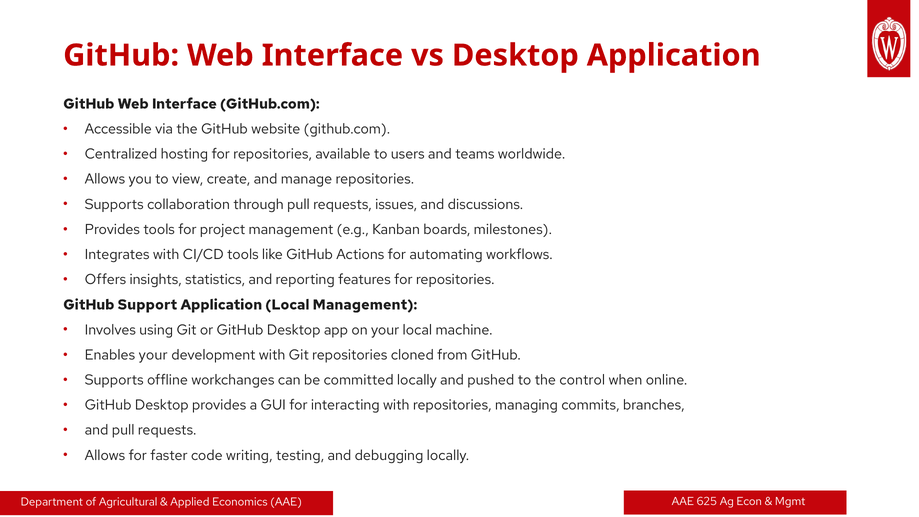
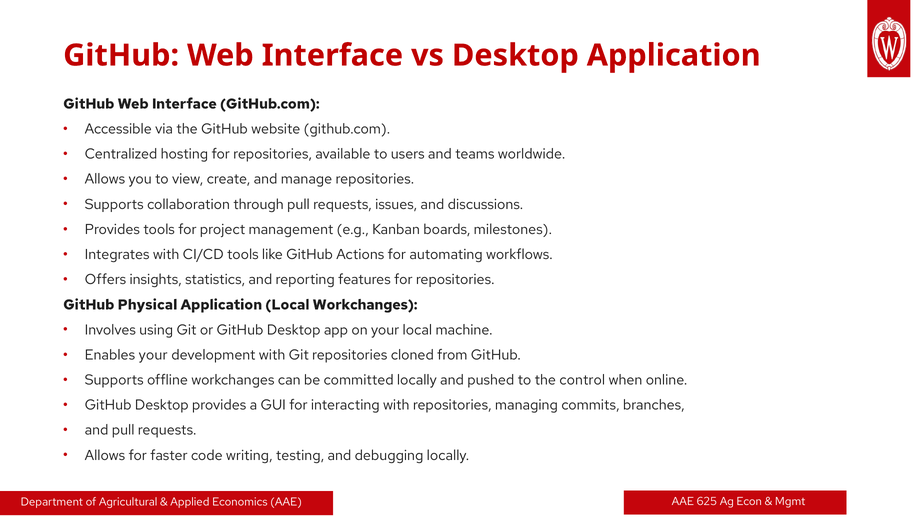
Support: Support -> Physical (147, 305)
Local Management: Management -> Workchanges (365, 305)
